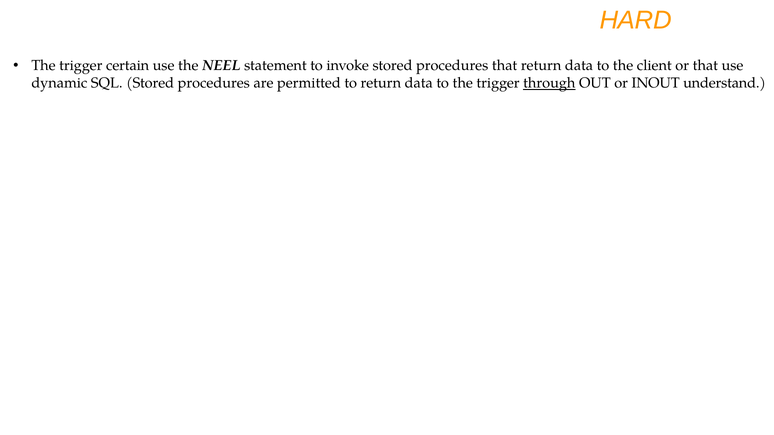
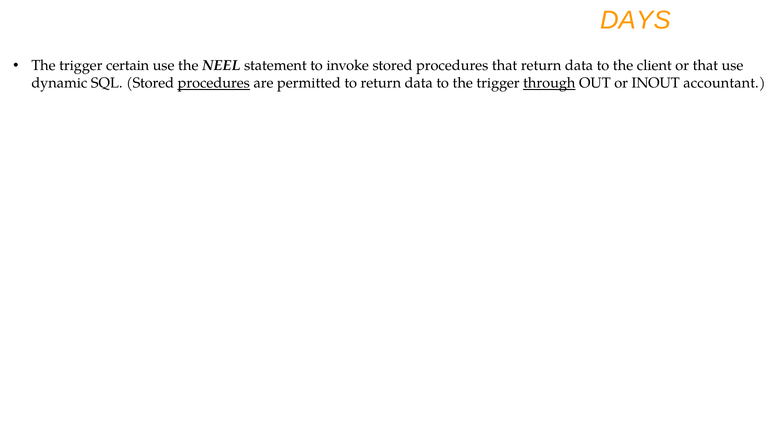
HARD: HARD -> DAYS (636, 20)
procedures underline: none -> present (214, 83)
understand: understand -> accountant (724, 83)
